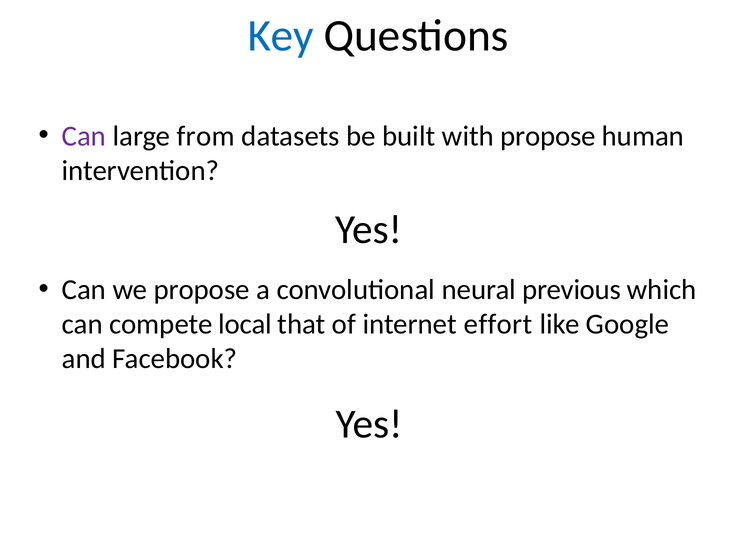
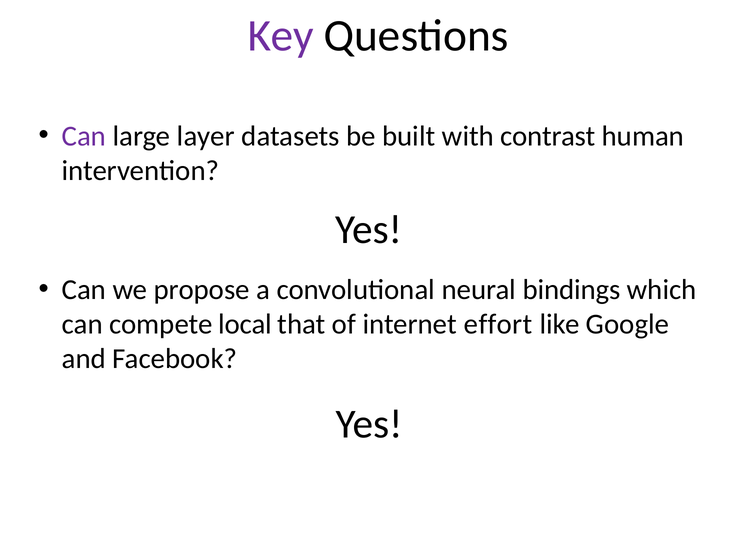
Key colour: blue -> purple (281, 36)
from: from -> layer (206, 136)
with propose: propose -> contrast (548, 136)
previous: previous -> bindings (572, 290)
